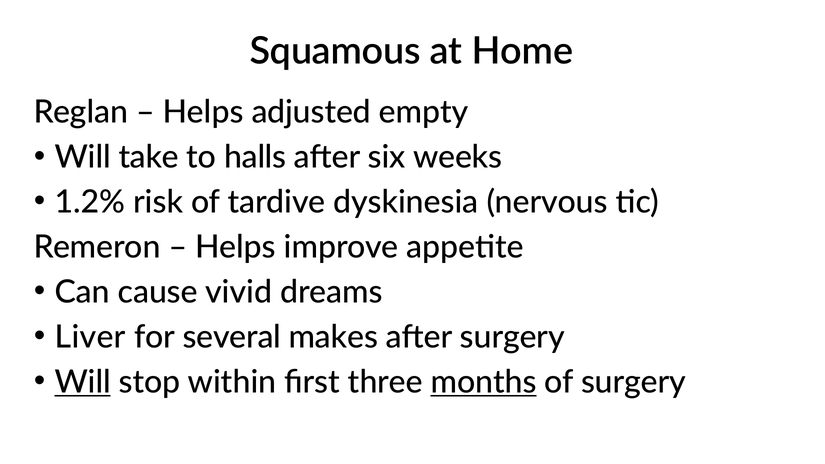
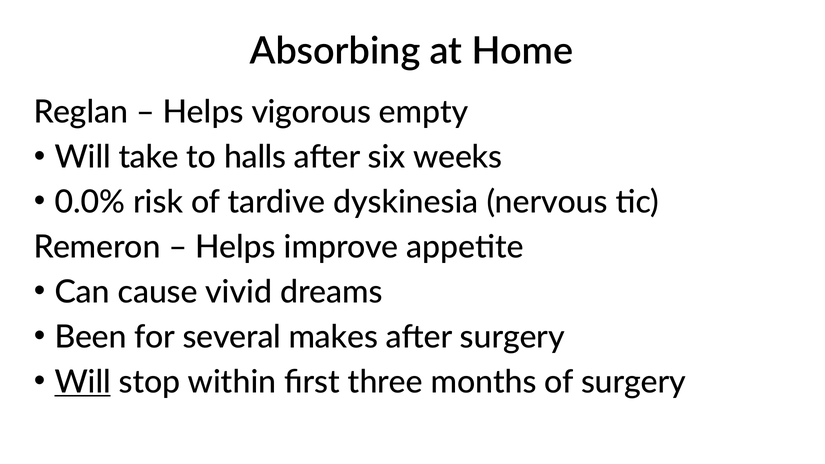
Squamous: Squamous -> Absorbing (335, 51)
adjusted: adjusted -> vigorous (311, 112)
1.2%: 1.2% -> 0.0% (90, 202)
Liver: Liver -> Been (90, 337)
months underline: present -> none (484, 382)
